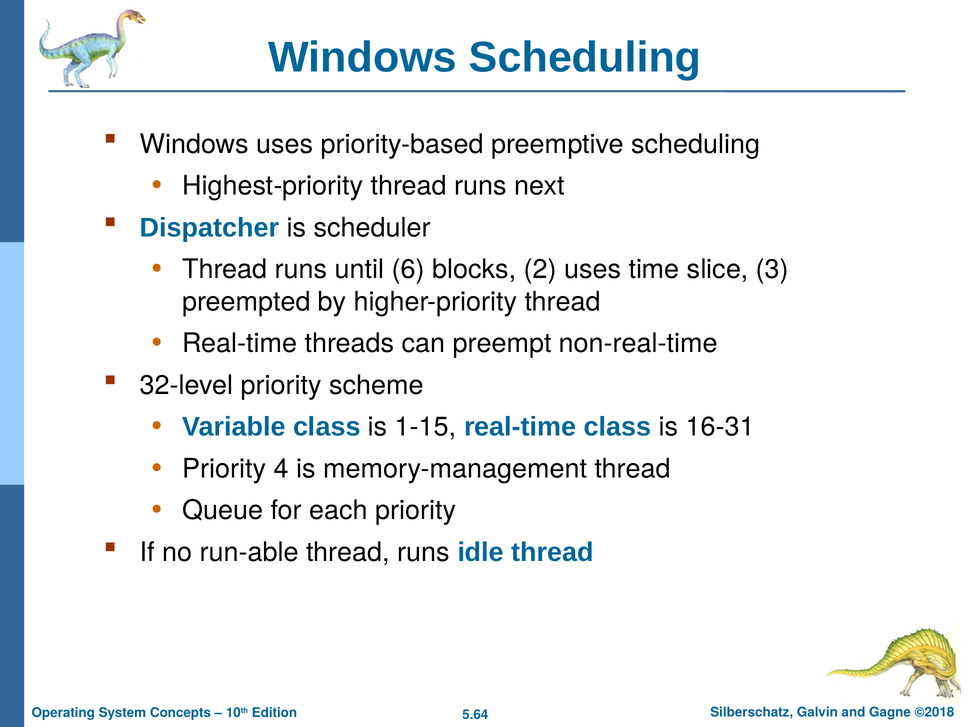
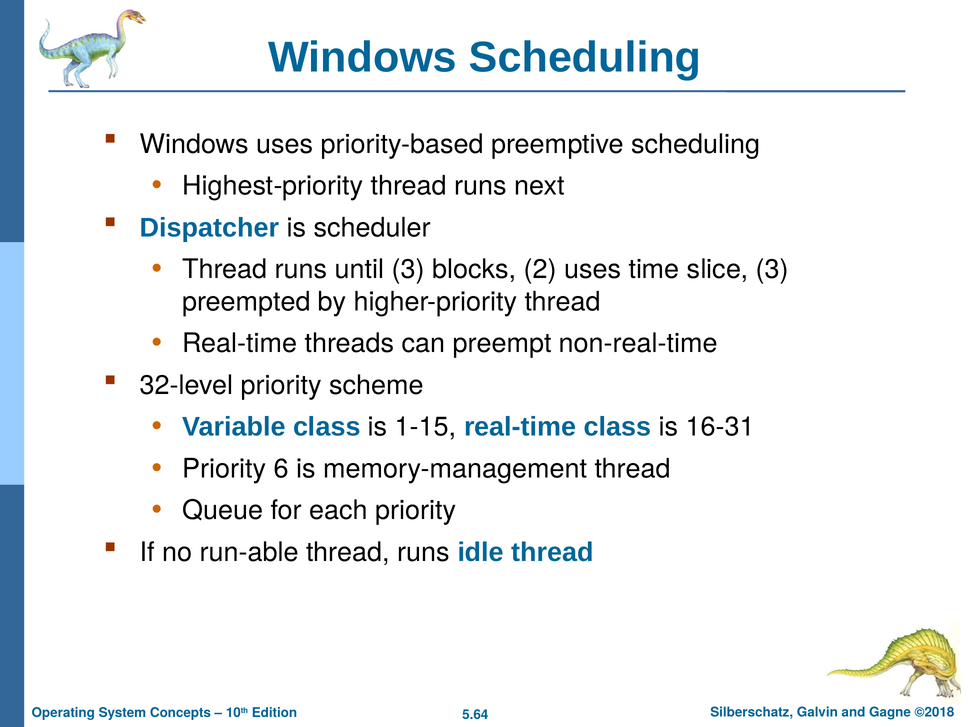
until 6: 6 -> 3 (408, 270)
4: 4 -> 6 (281, 469)
